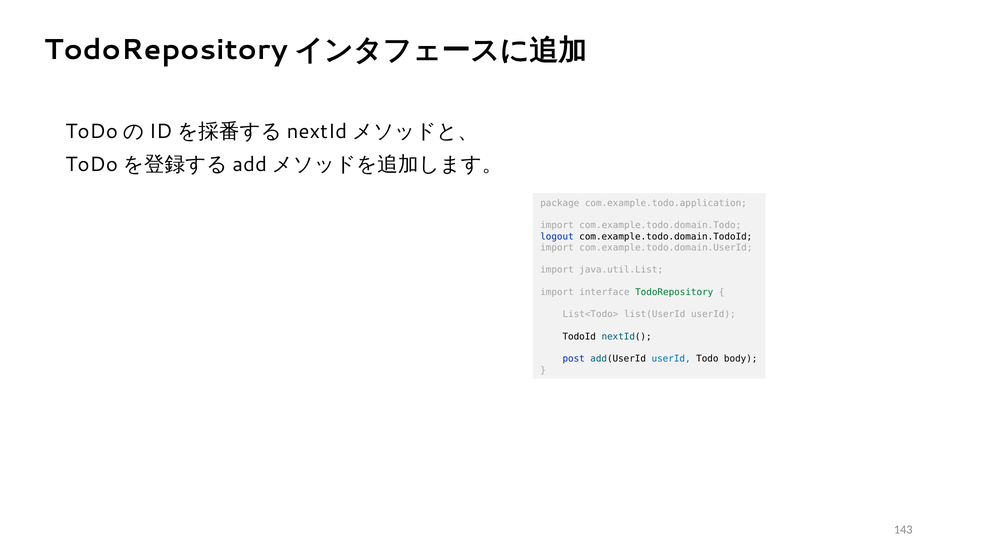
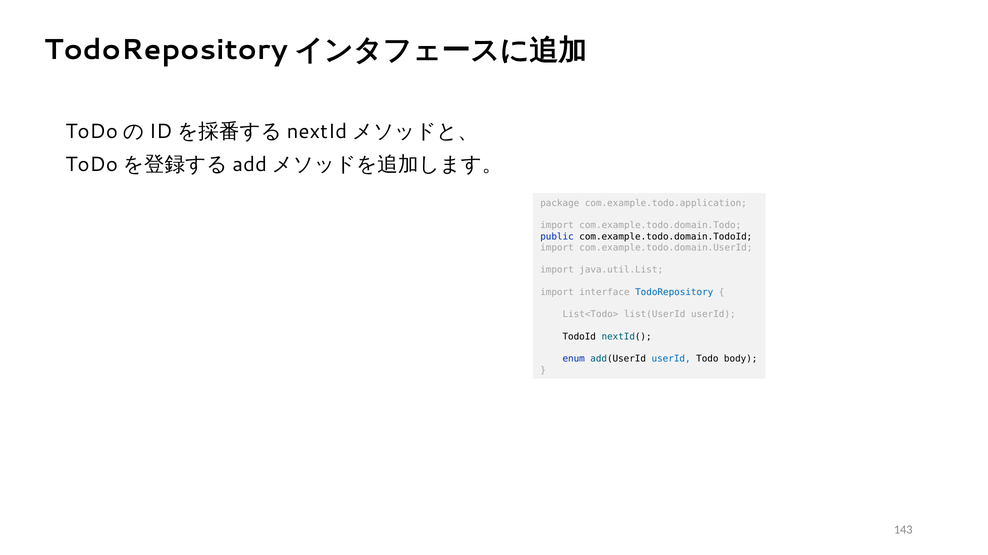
logout: logout -> public (557, 237)
TodoRepository colour: green -> blue (674, 293)
post: post -> enum (574, 359)
